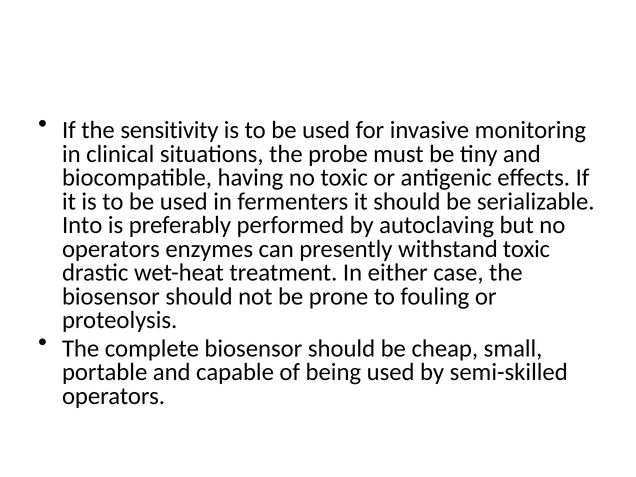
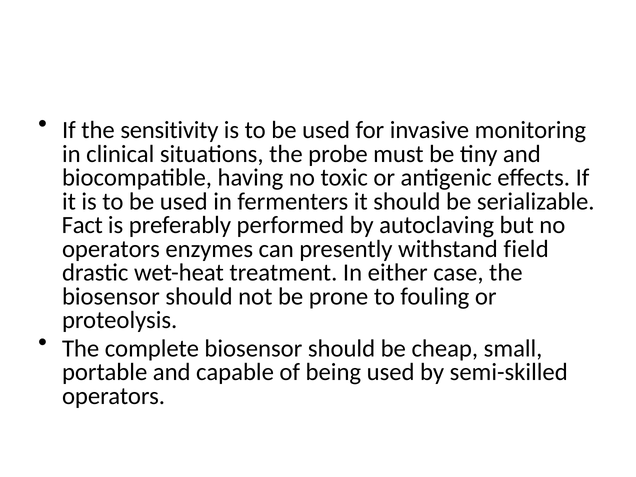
Into: Into -> Fact (82, 225)
withstand toxic: toxic -> field (526, 249)
